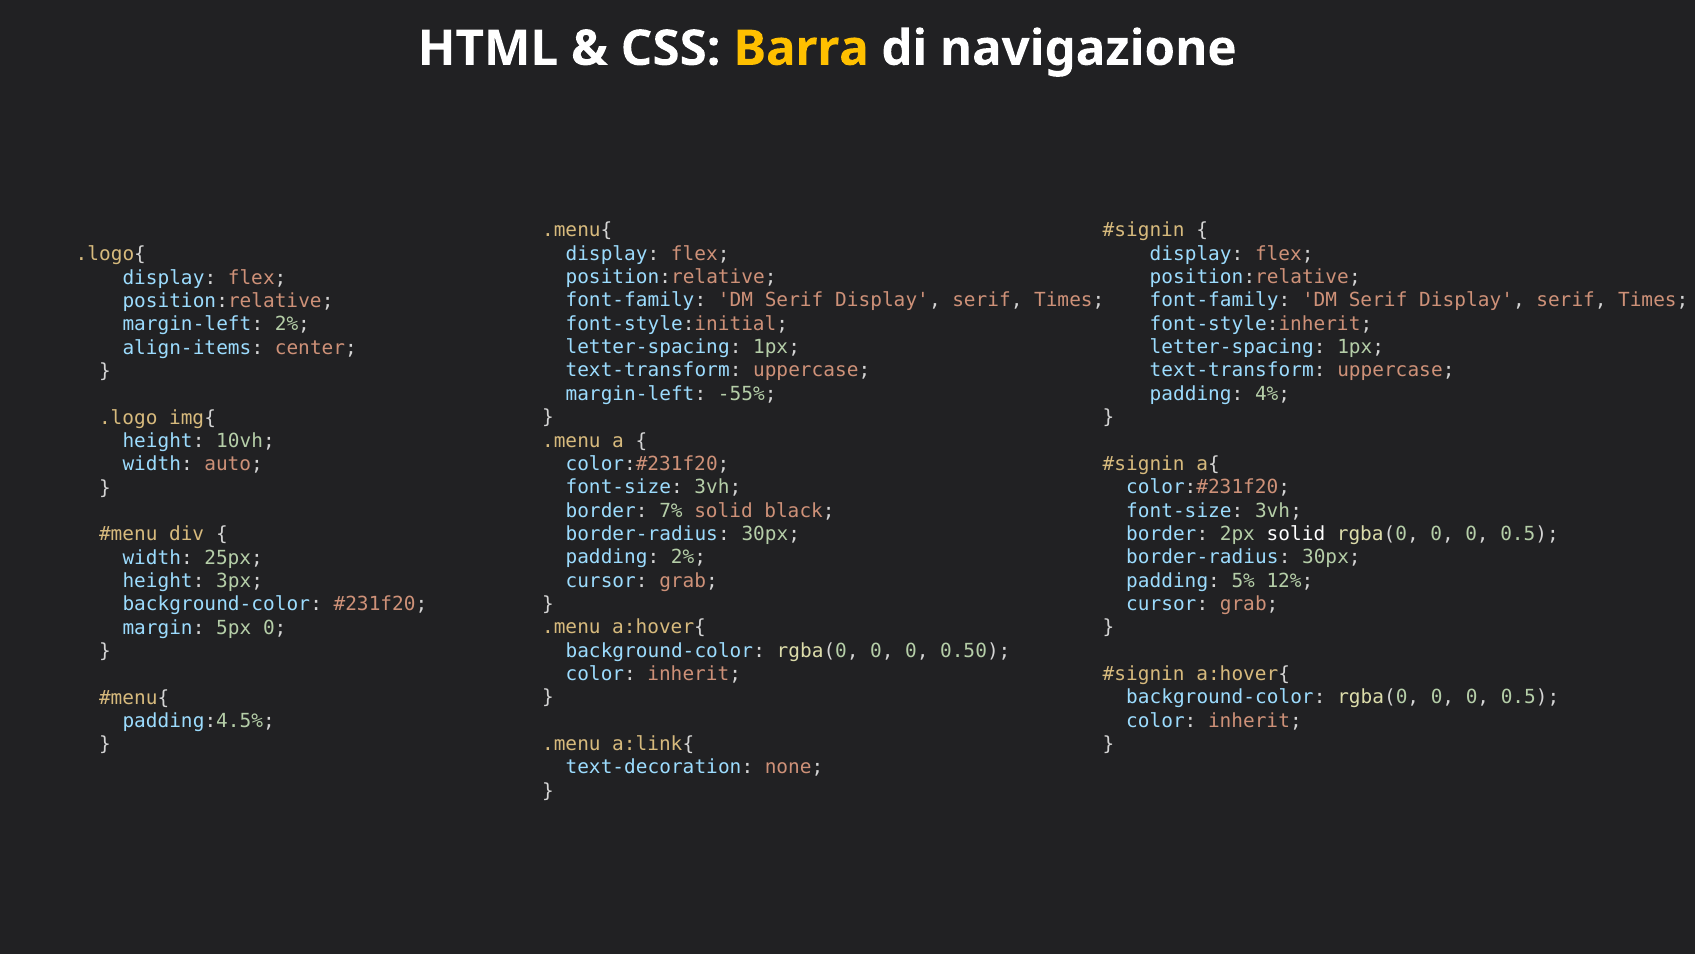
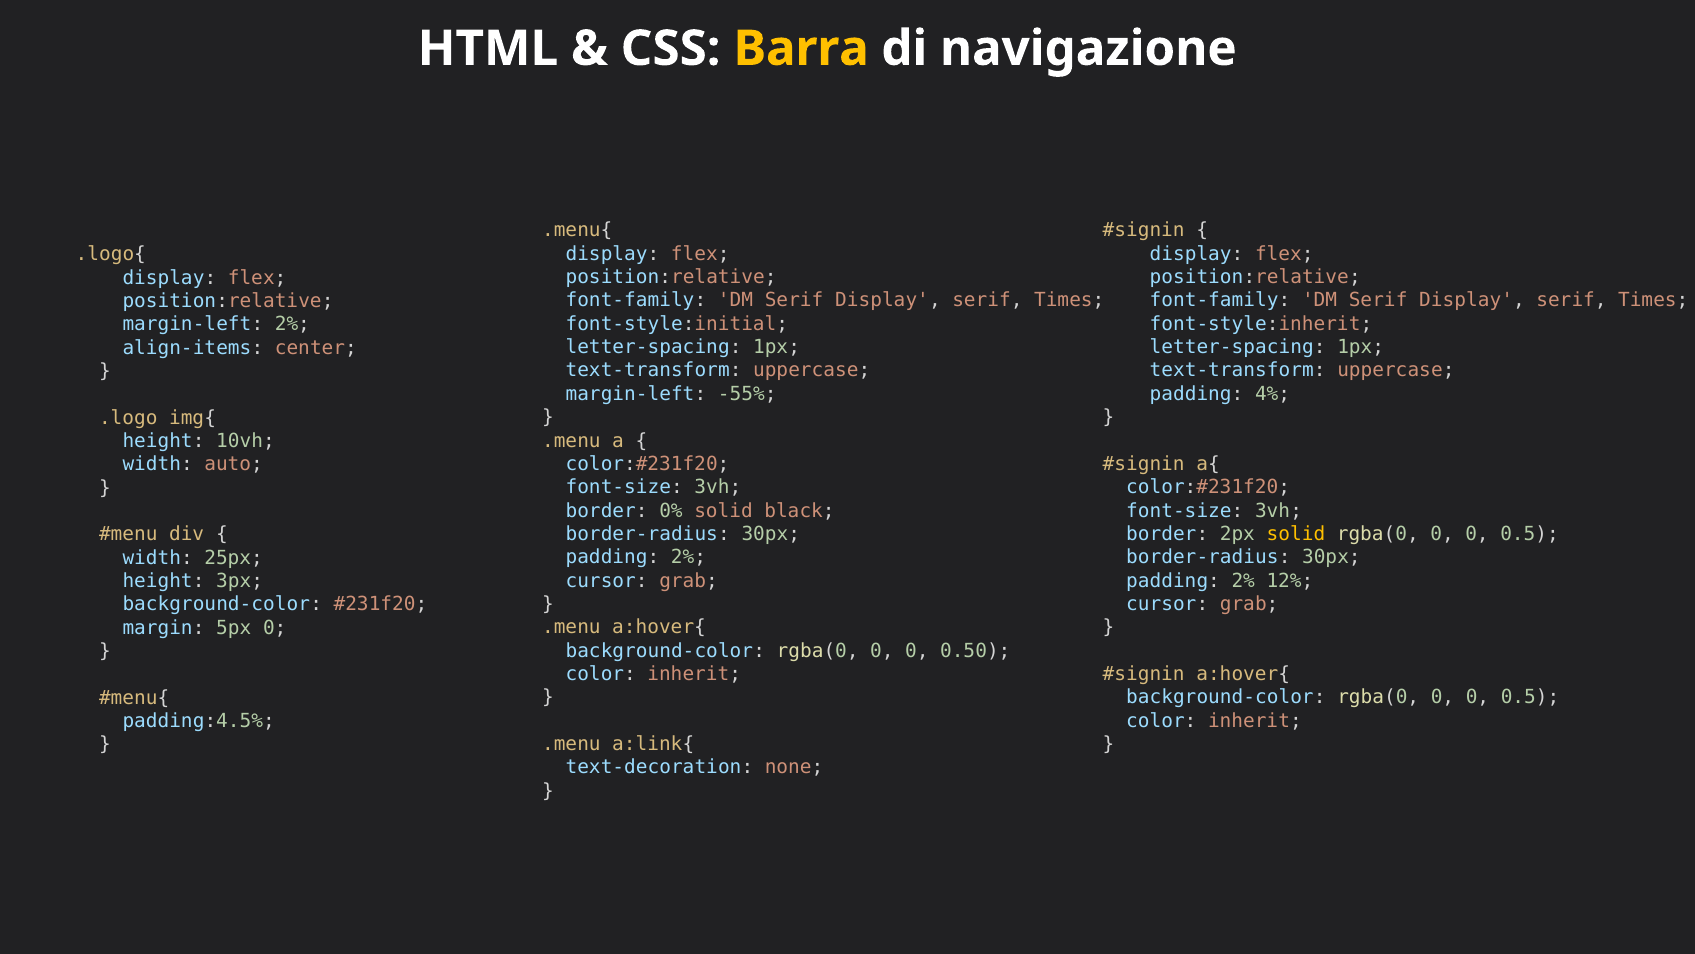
7%: 7% -> 0% (671, 510)
solid colour: white -> yellow (1296, 534)
5%: 5% -> 2% (1243, 580)
